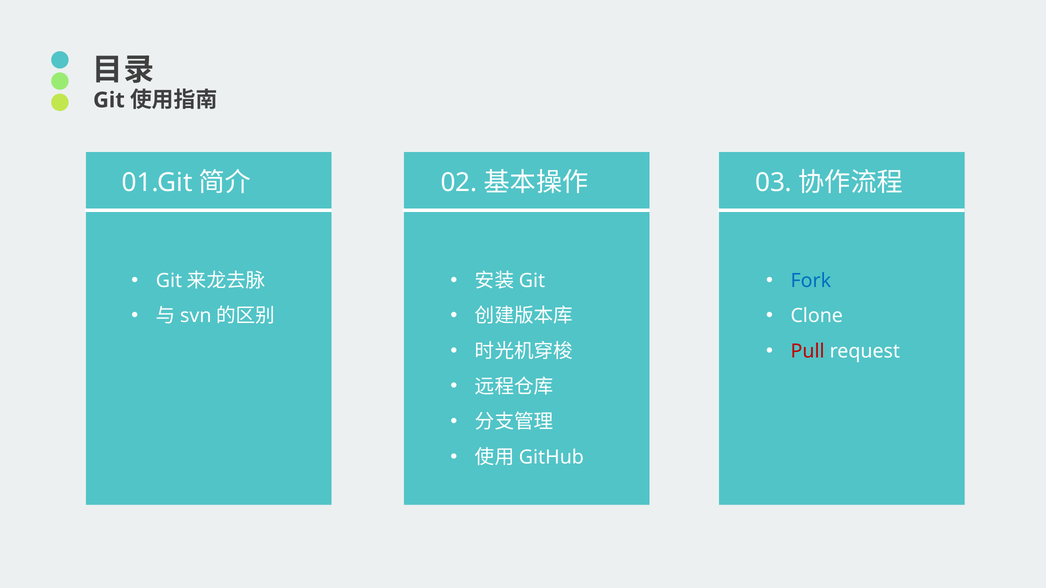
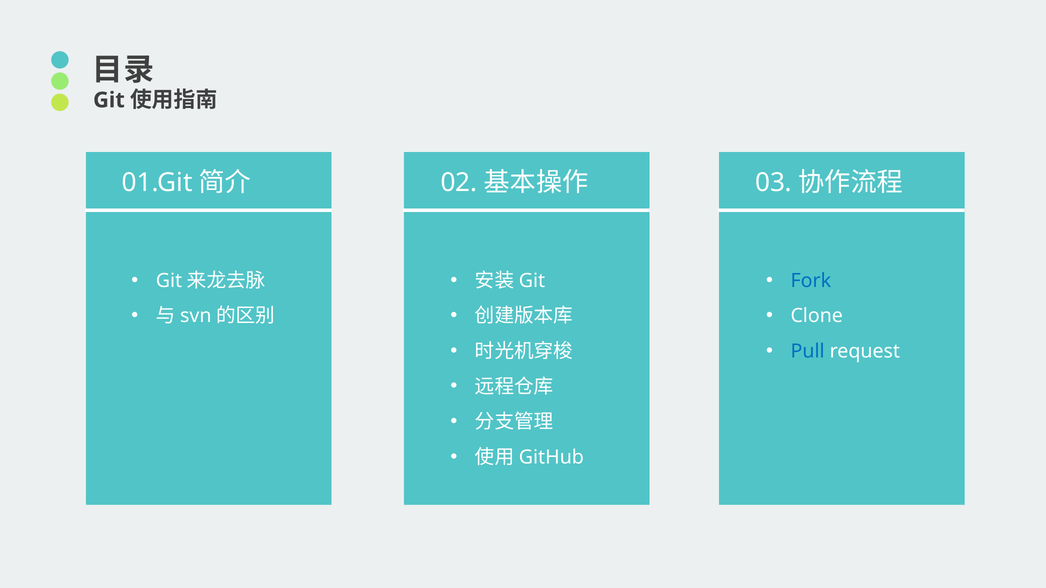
Pull colour: red -> blue (808, 352)
